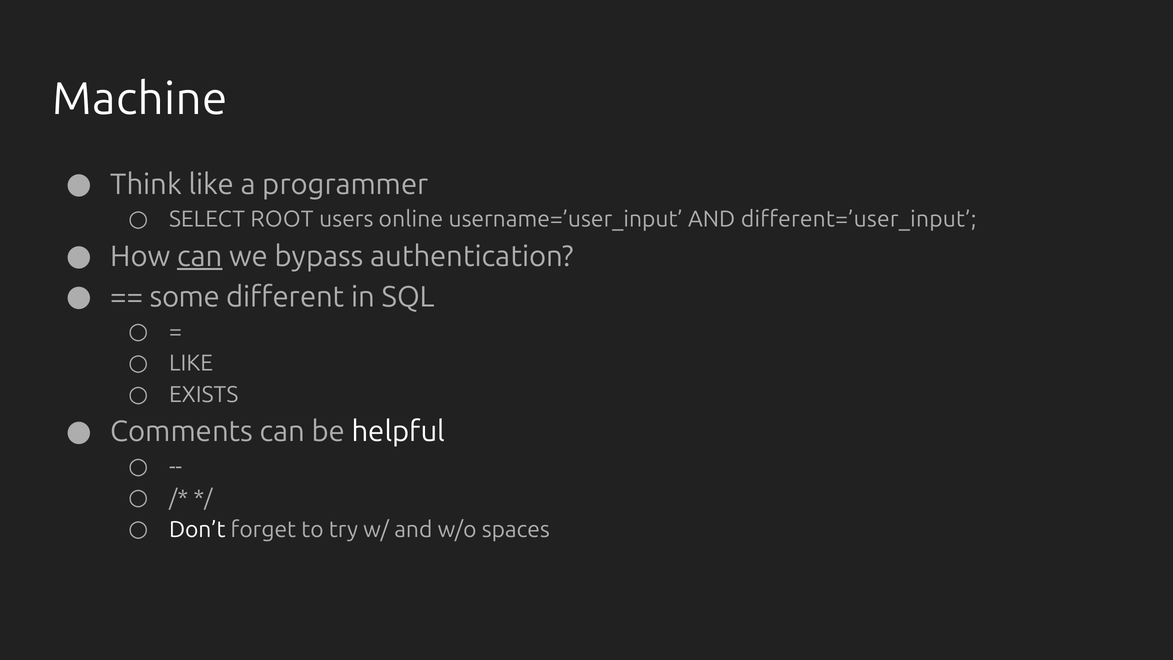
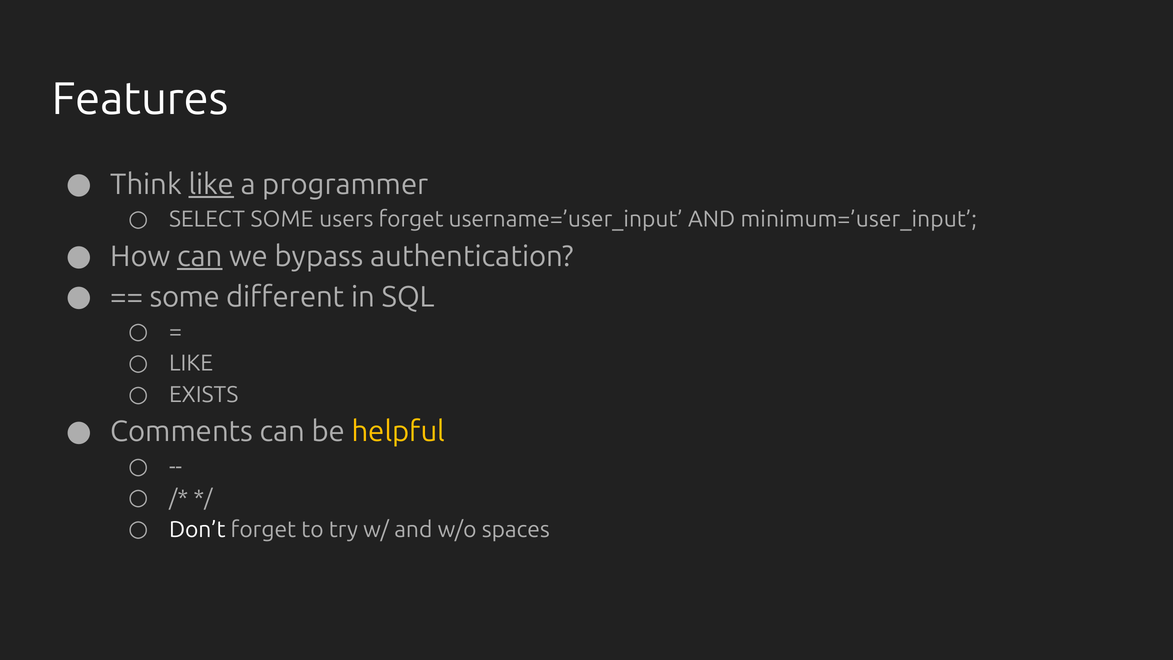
Machine: Machine -> Features (140, 99)
like underline: none -> present (211, 184)
SELECT ROOT: ROOT -> SOME (282, 219)
users online: online -> forget (411, 219)
different=’user_input: different=’user_input -> minimum=’user_input (859, 219)
helpful colour: white -> yellow (398, 432)
